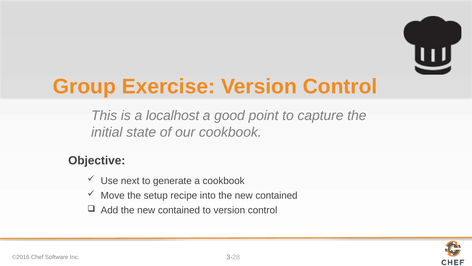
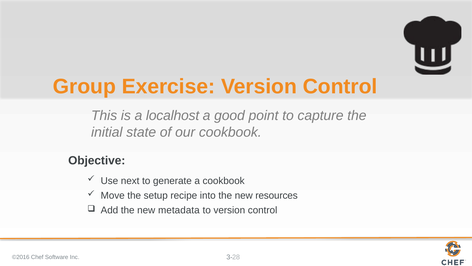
into the new contained: contained -> resources (277, 195)
Add the new contained: contained -> metadata (179, 210)
